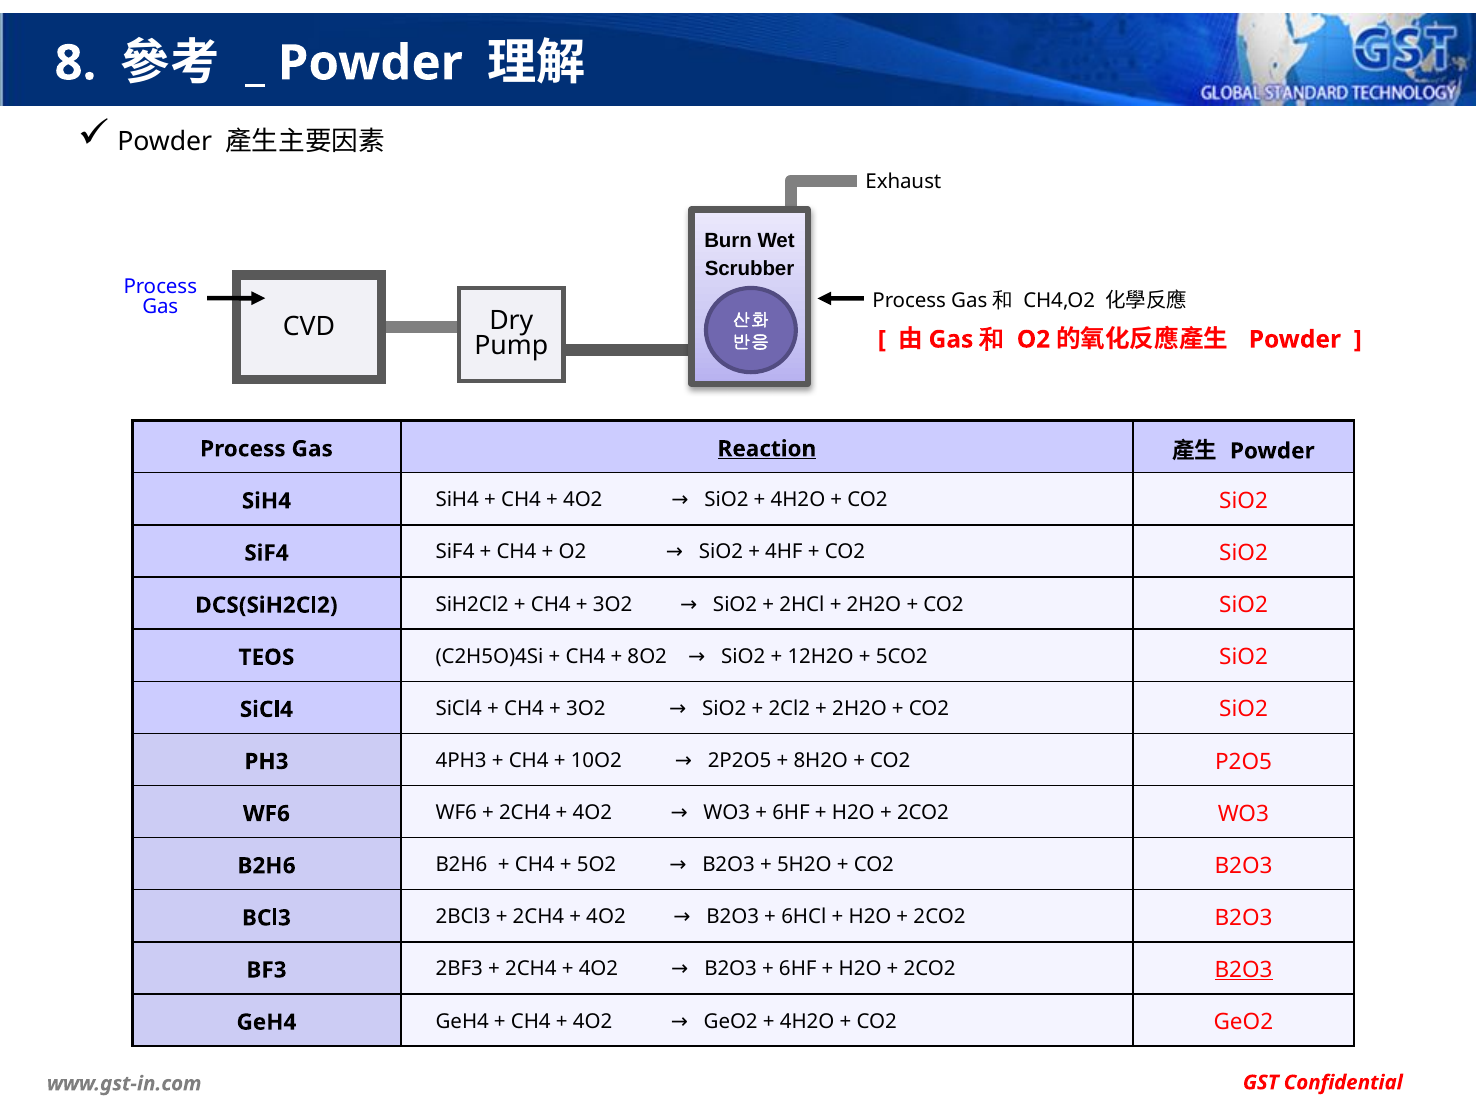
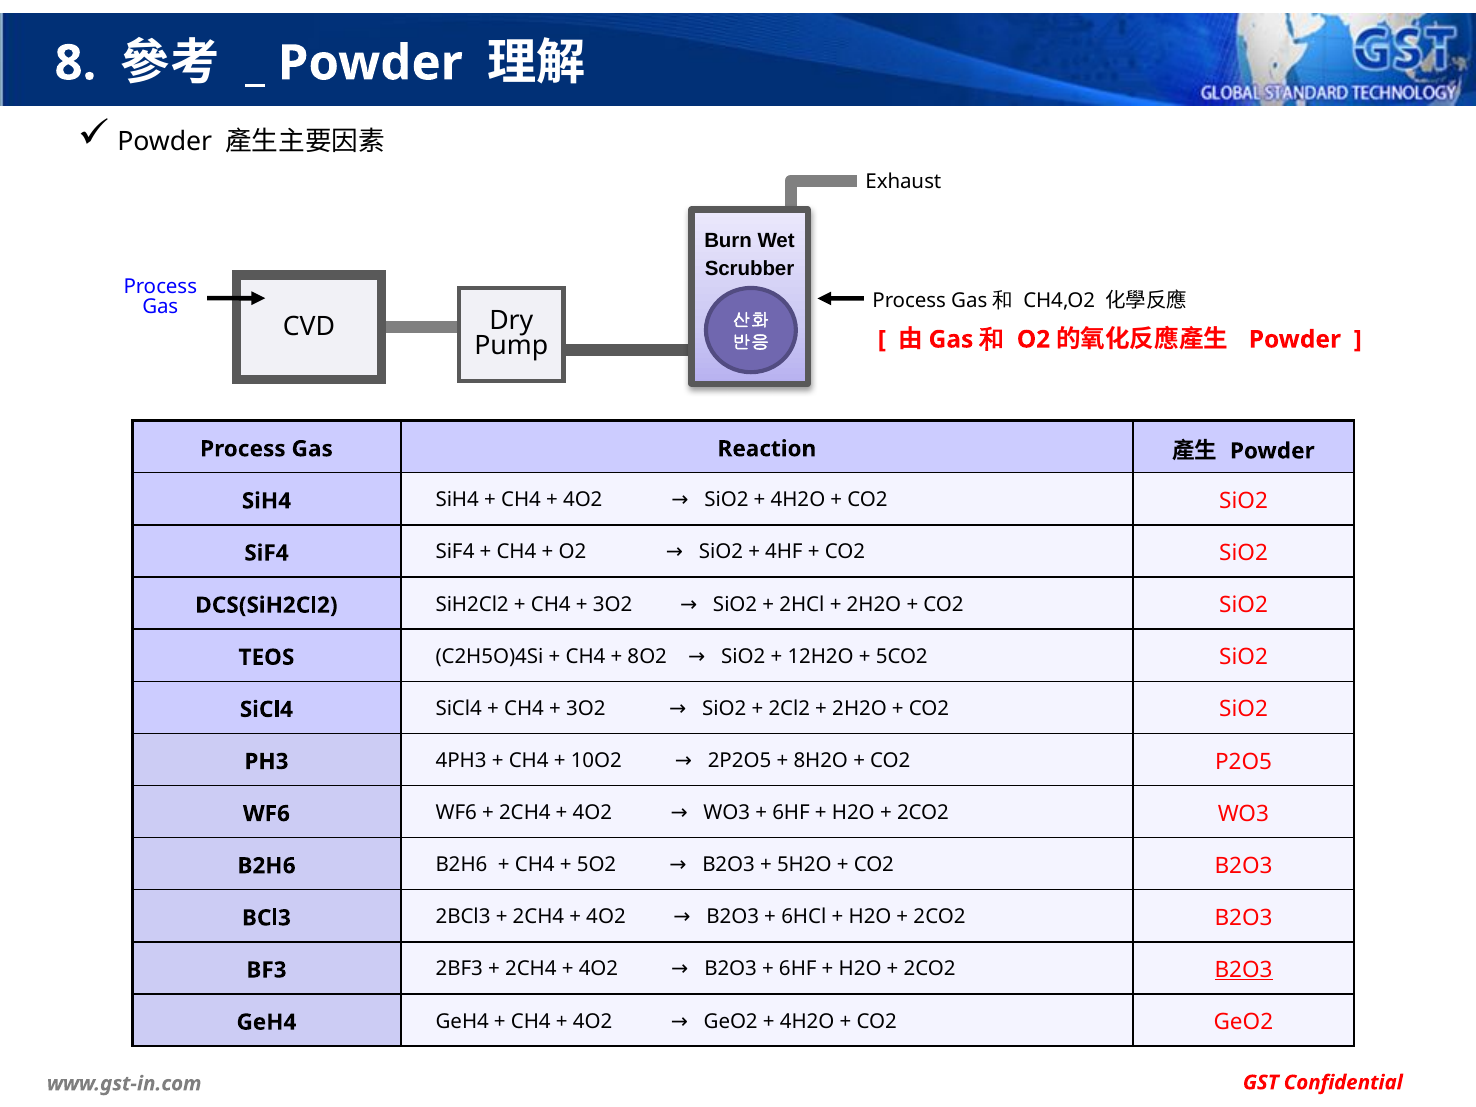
Reaction underline: present -> none (767, 449)
